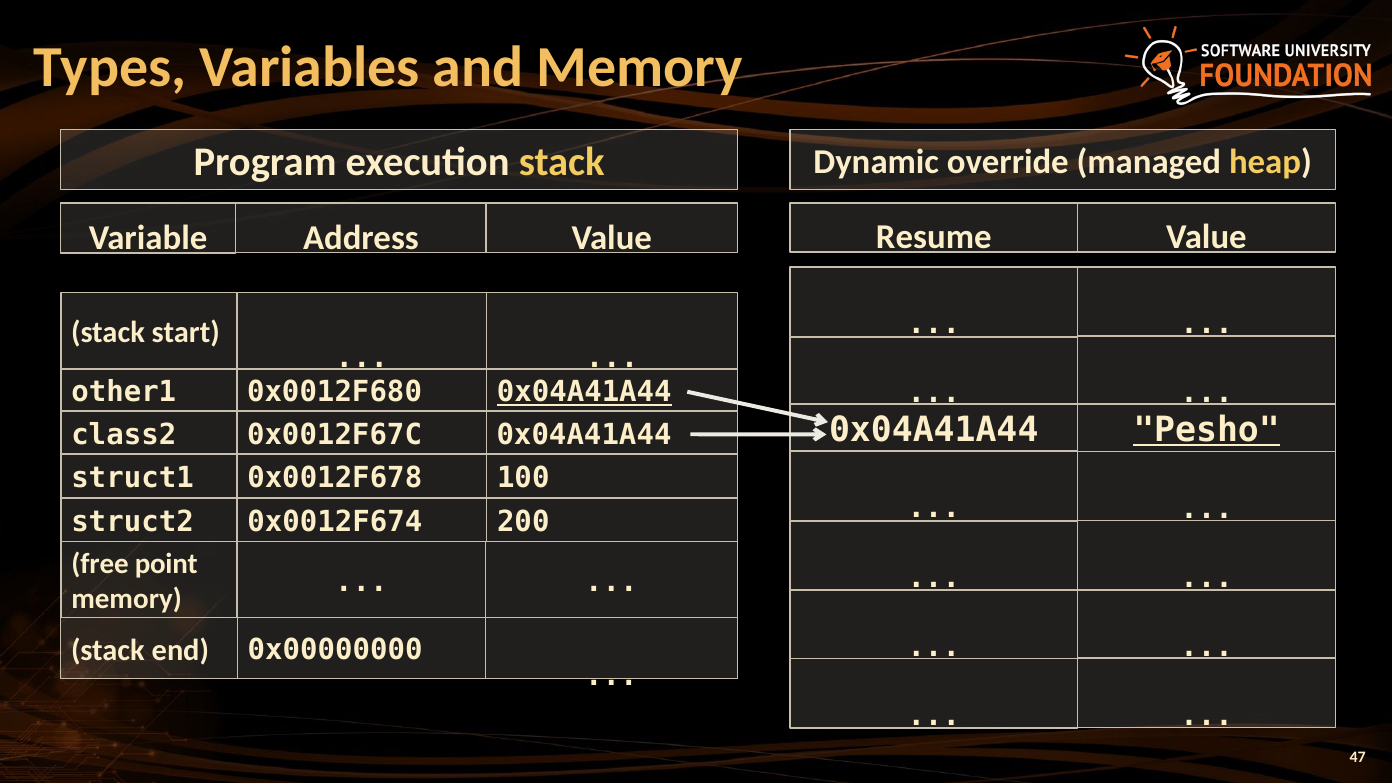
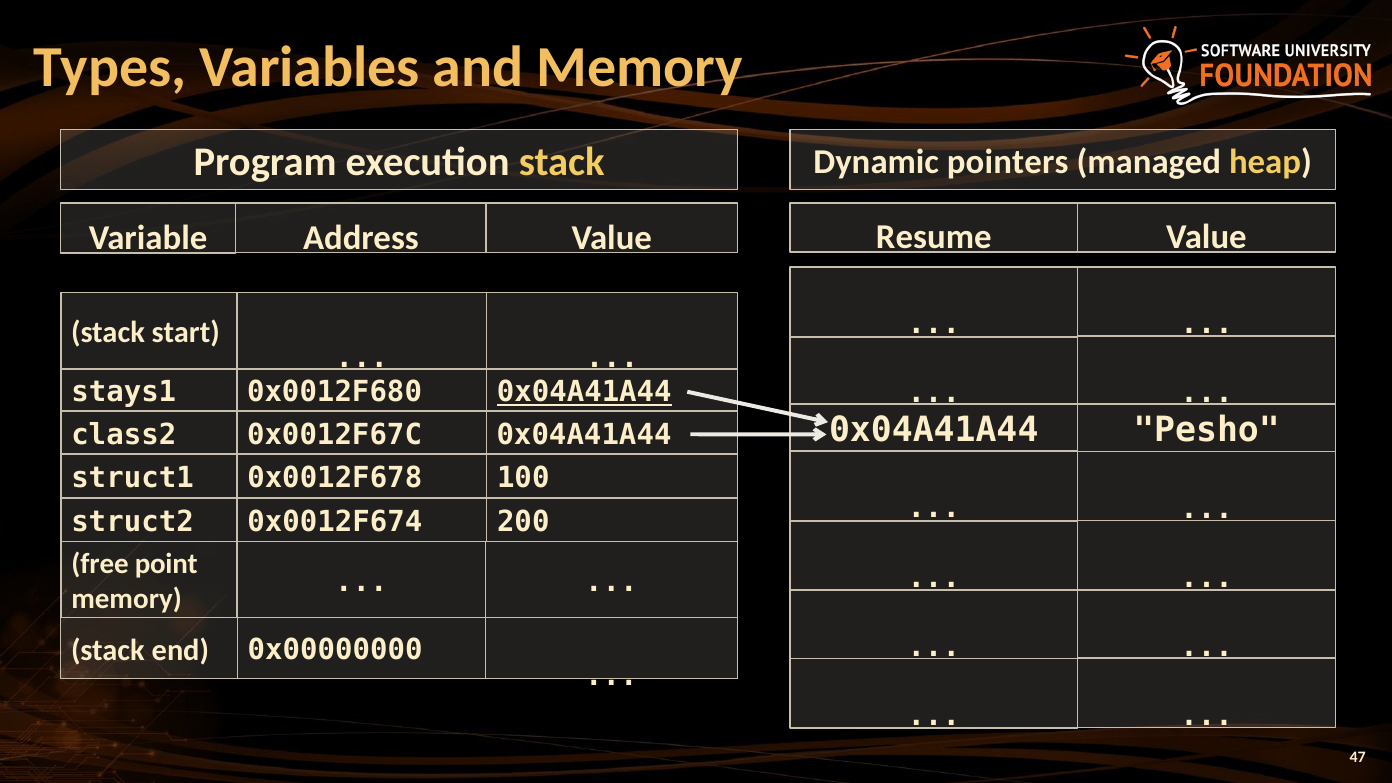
override: override -> pointers (1008, 162)
other1: other1 -> stays1 (124, 392)
Pesho underline: present -> none (1207, 430)
